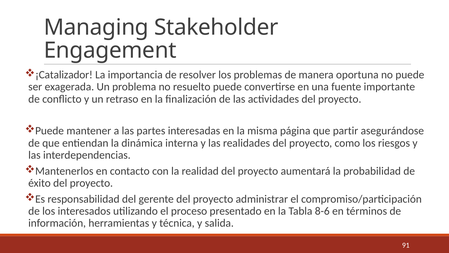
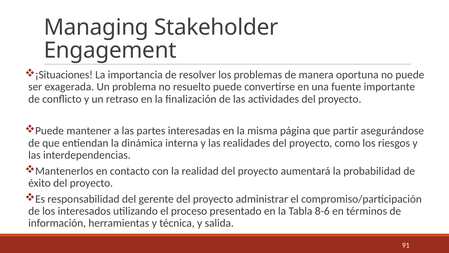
¡Catalizador: ¡Catalizador -> ¡Situaciones (64, 75)
